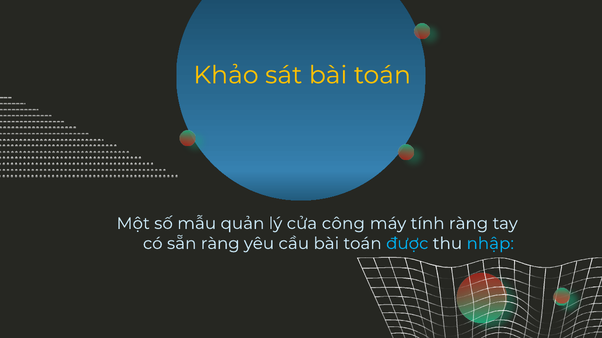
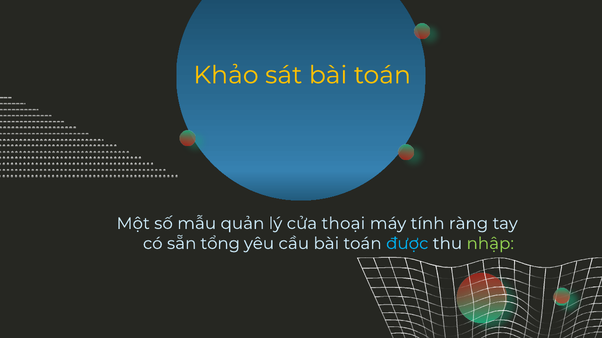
công: công -> thoại (343, 224)
sẵn ràng: ràng -> tổng (220, 244)
nhập colour: light blue -> light green (490, 244)
